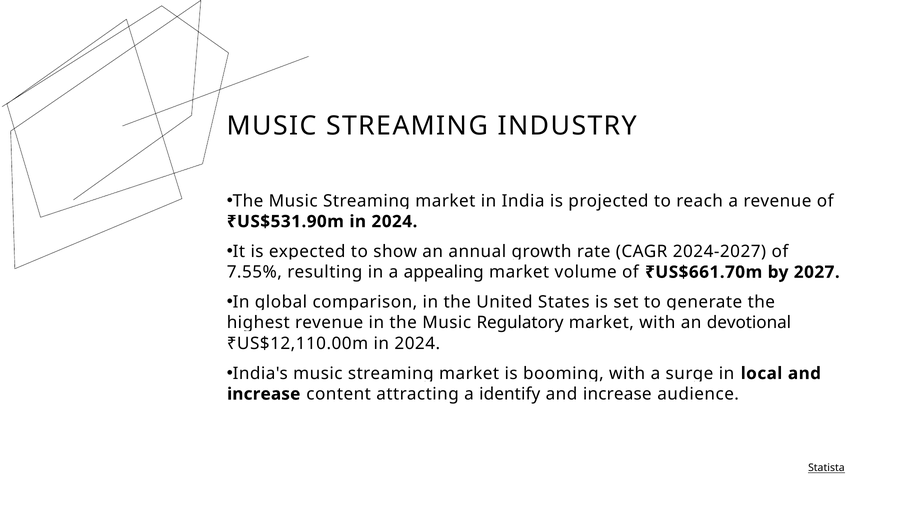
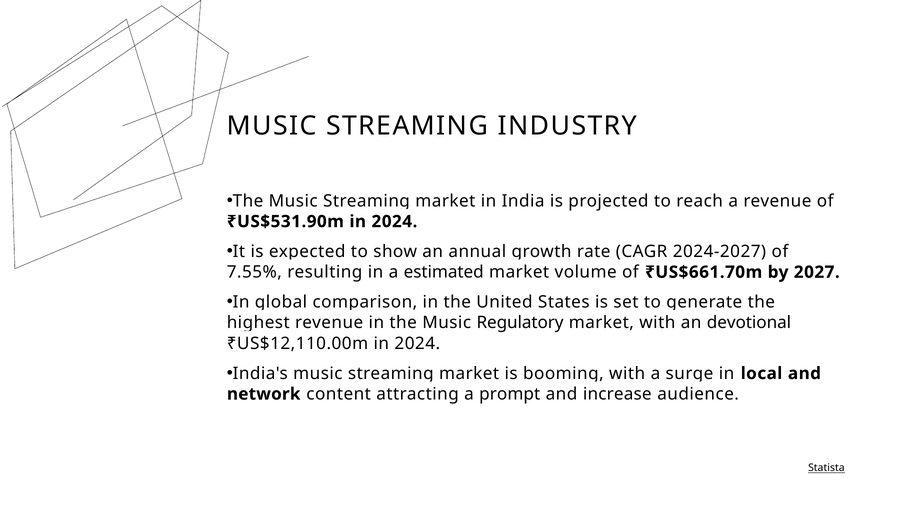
appealing: appealing -> estimated (444, 272)
increase: increase -> network (264, 394)
identify: identify -> prompt (510, 394)
